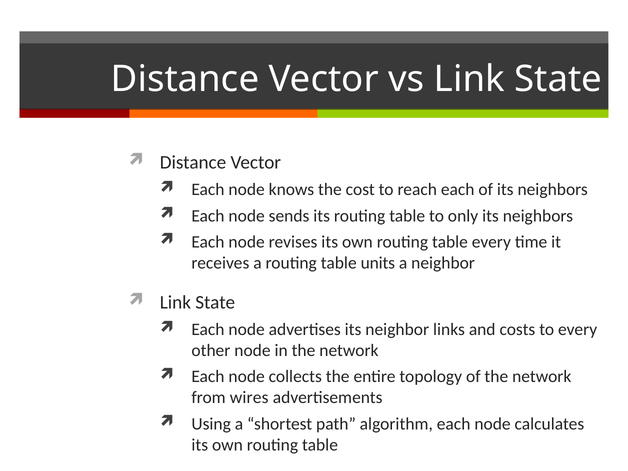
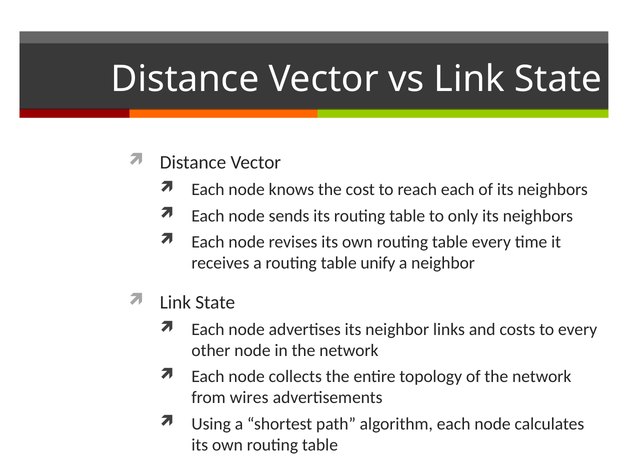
units: units -> unify (378, 263)
